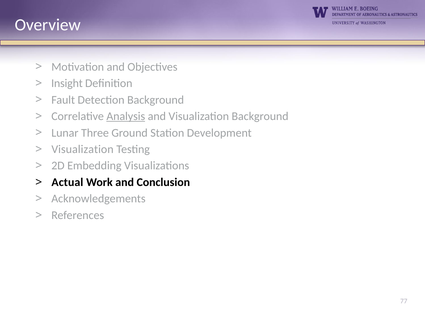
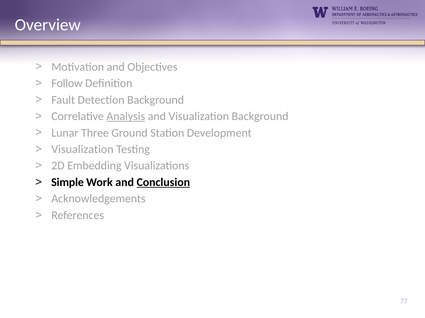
Insight: Insight -> Follow (67, 84)
Actual: Actual -> Simple (68, 183)
Conclusion underline: none -> present (163, 183)
